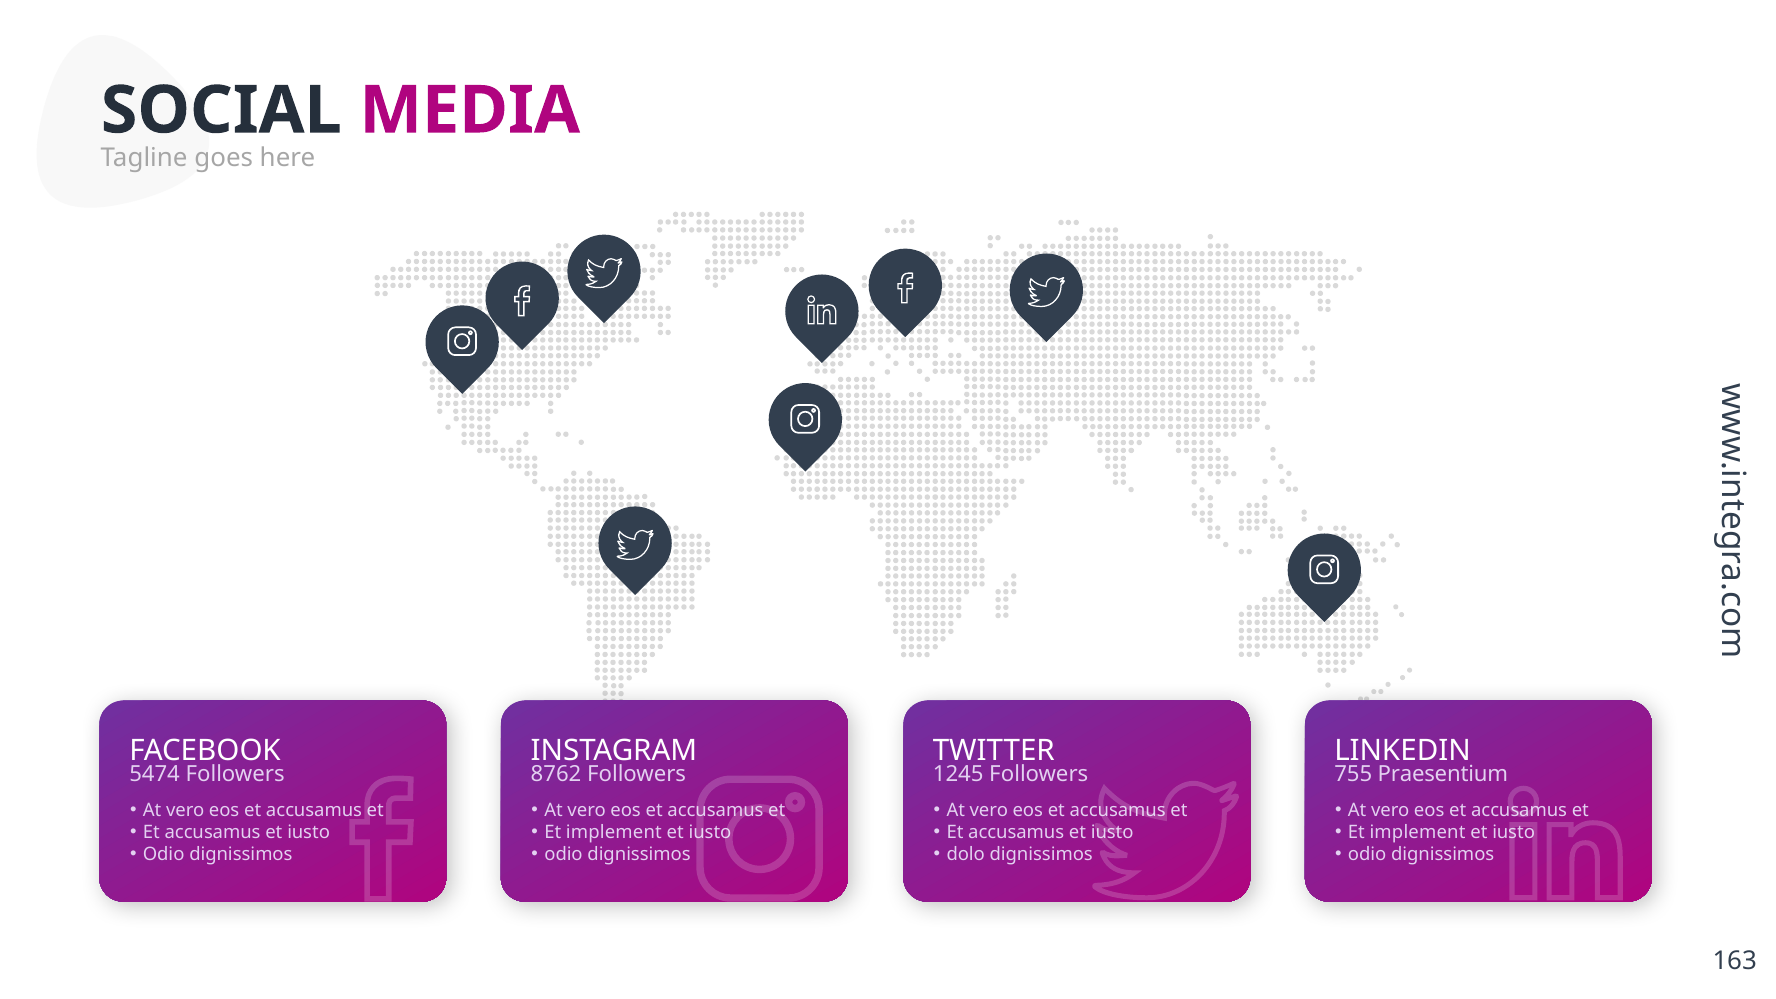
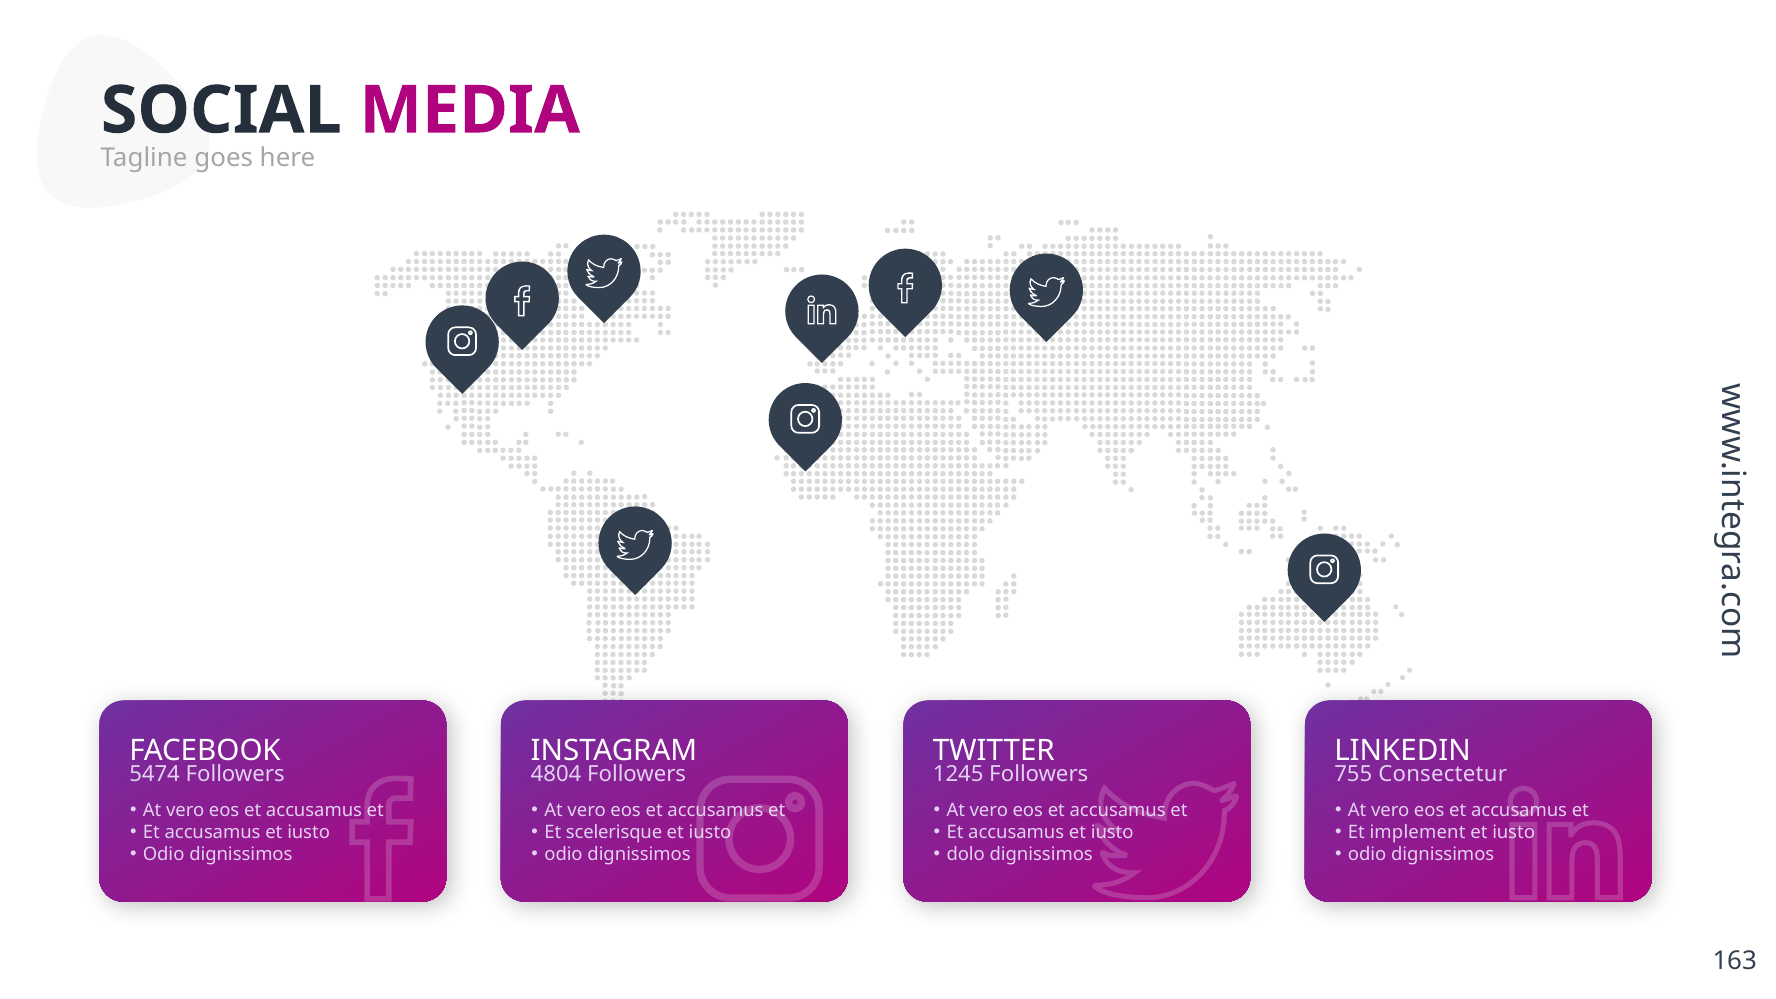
8762: 8762 -> 4804 (556, 774)
Praesentium: Praesentium -> Consectetur (1443, 774)
implement: implement -> scelerisque (614, 833)
